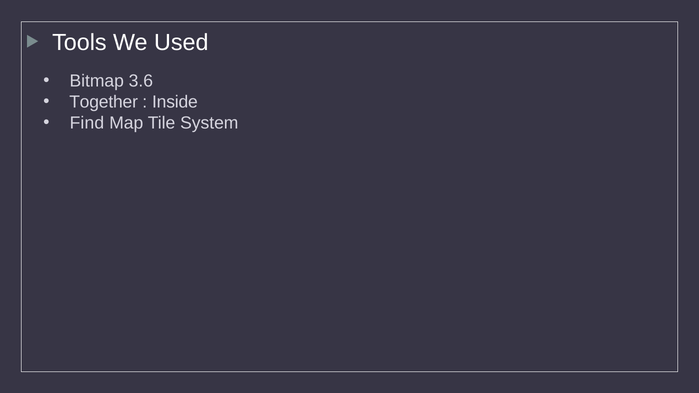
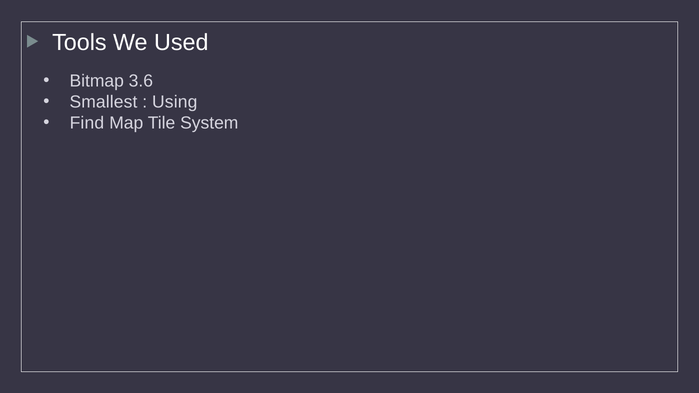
Together: Together -> Smallest (103, 102)
Inside: Inside -> Using (175, 102)
